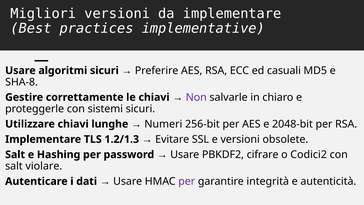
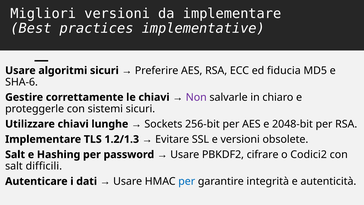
casuali: casuali -> fiducia (284, 70)
SHA-8: SHA-8 -> SHA-6 (22, 82)
Numeri: Numeri -> Sockets (163, 124)
violare: violare -> difficili (44, 166)
per colour: purple -> blue (187, 181)
